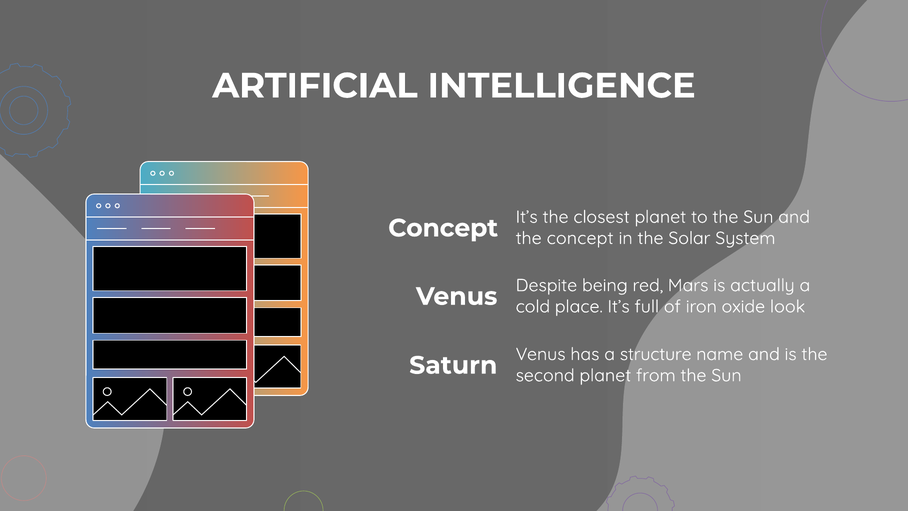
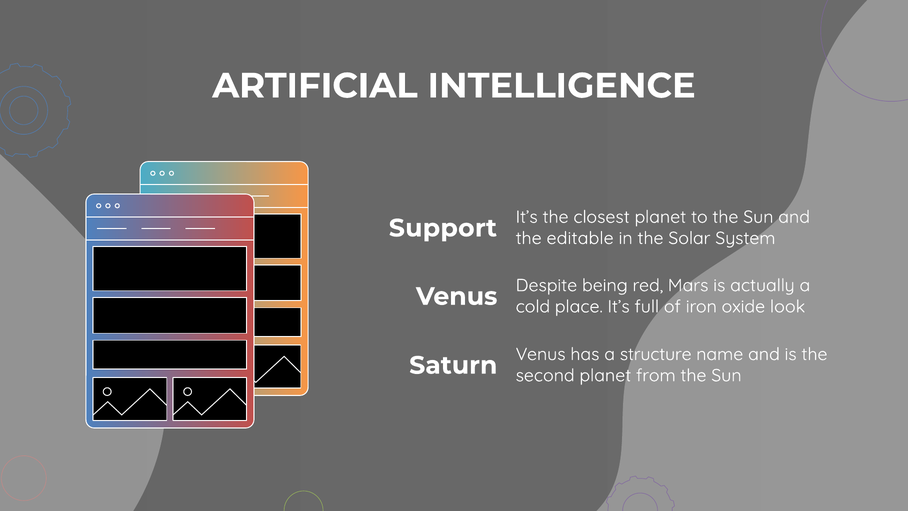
Concept: Concept -> Support (443, 228)
the concept: concept -> editable (580, 238)
